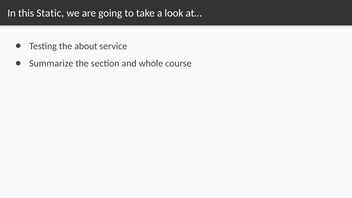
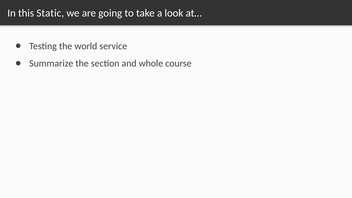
about: about -> world (86, 46)
